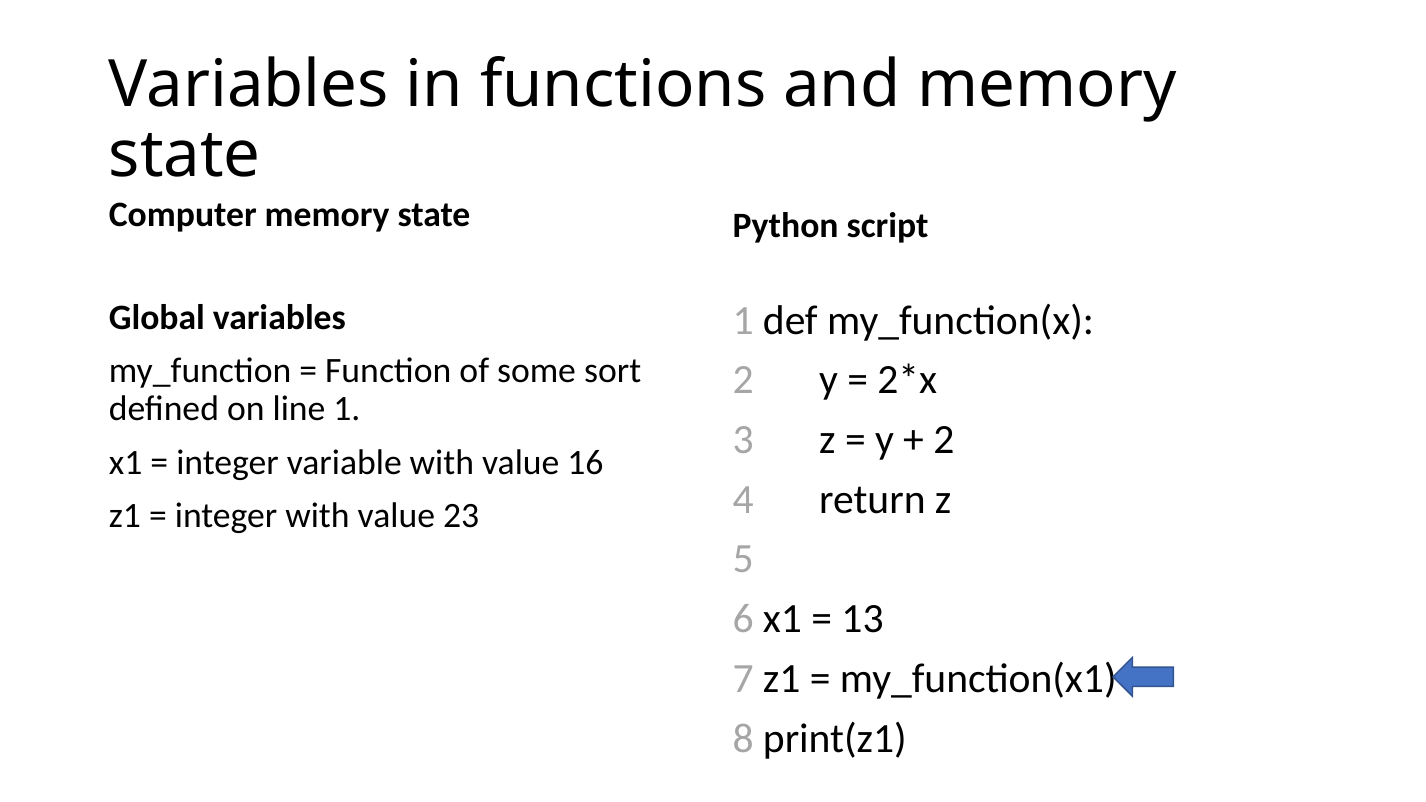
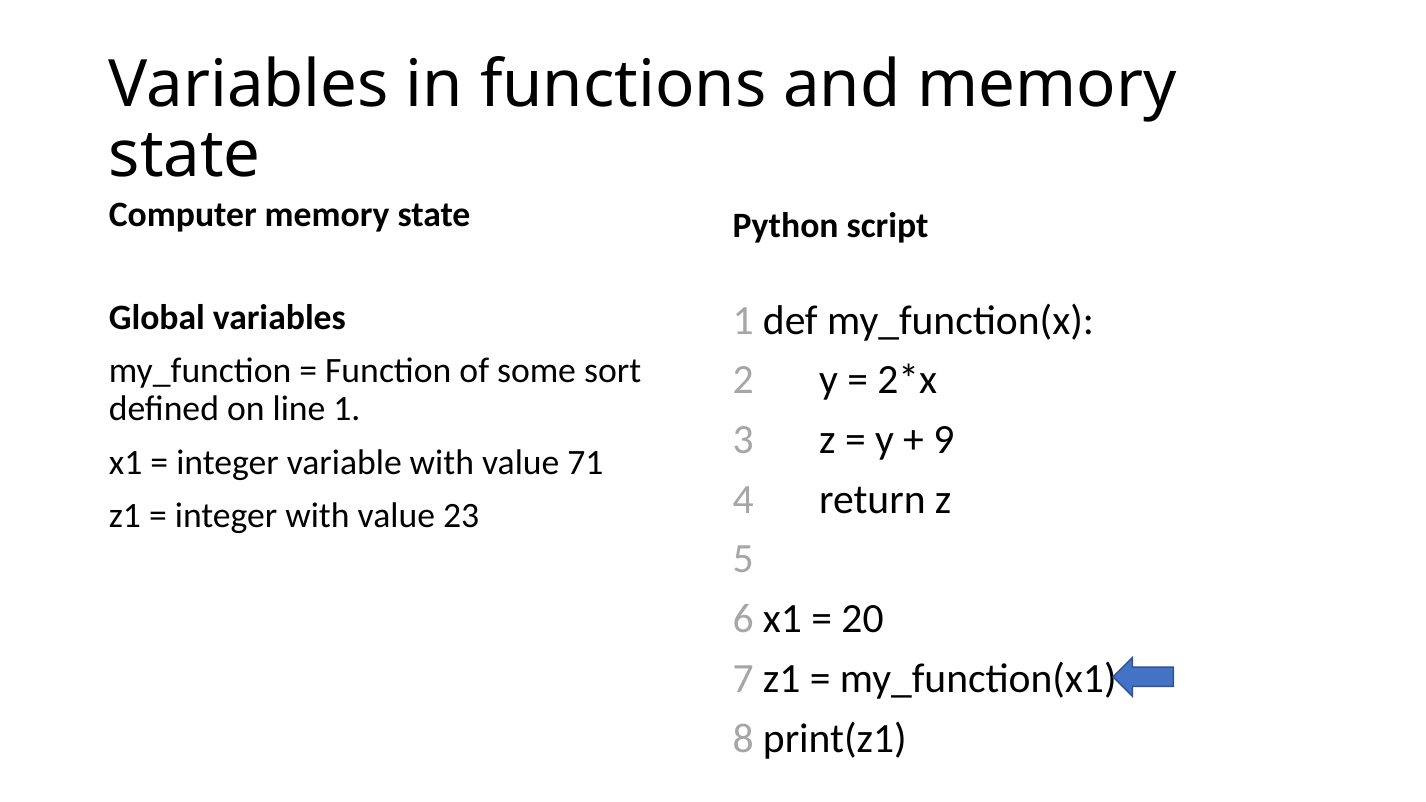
2: 2 -> 9 (944, 440)
16: 16 -> 71 (585, 463)
13: 13 -> 20 (863, 619)
